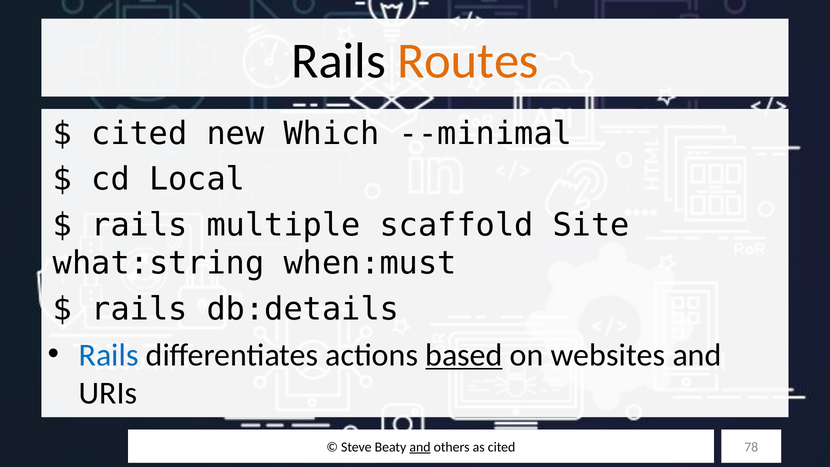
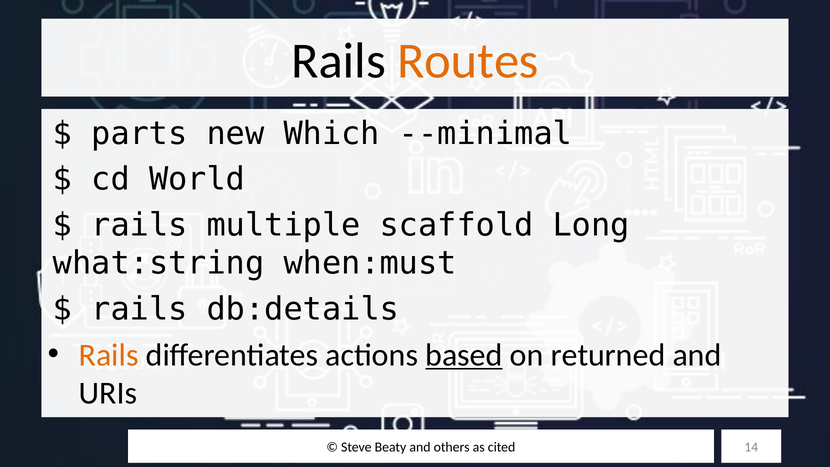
cited: cited -> parts (139, 133)
Local: Local -> World (197, 179)
Site: Site -> Long (591, 225)
Rails colour: blue -> orange (109, 355)
websites: websites -> returned (608, 355)
and underline: present -> none (420, 447)
78: 78 -> 14 (751, 447)
